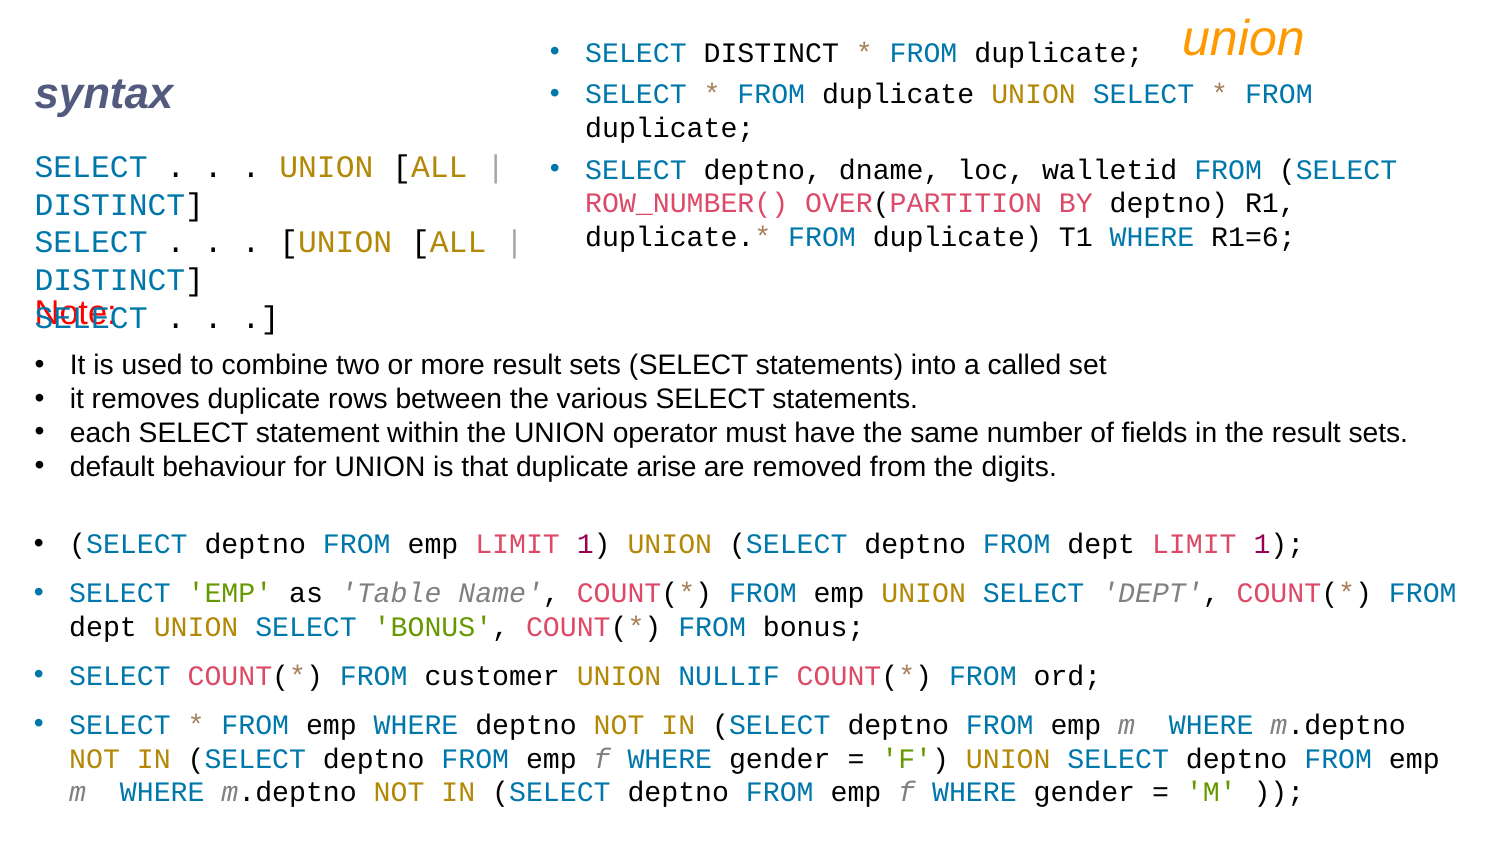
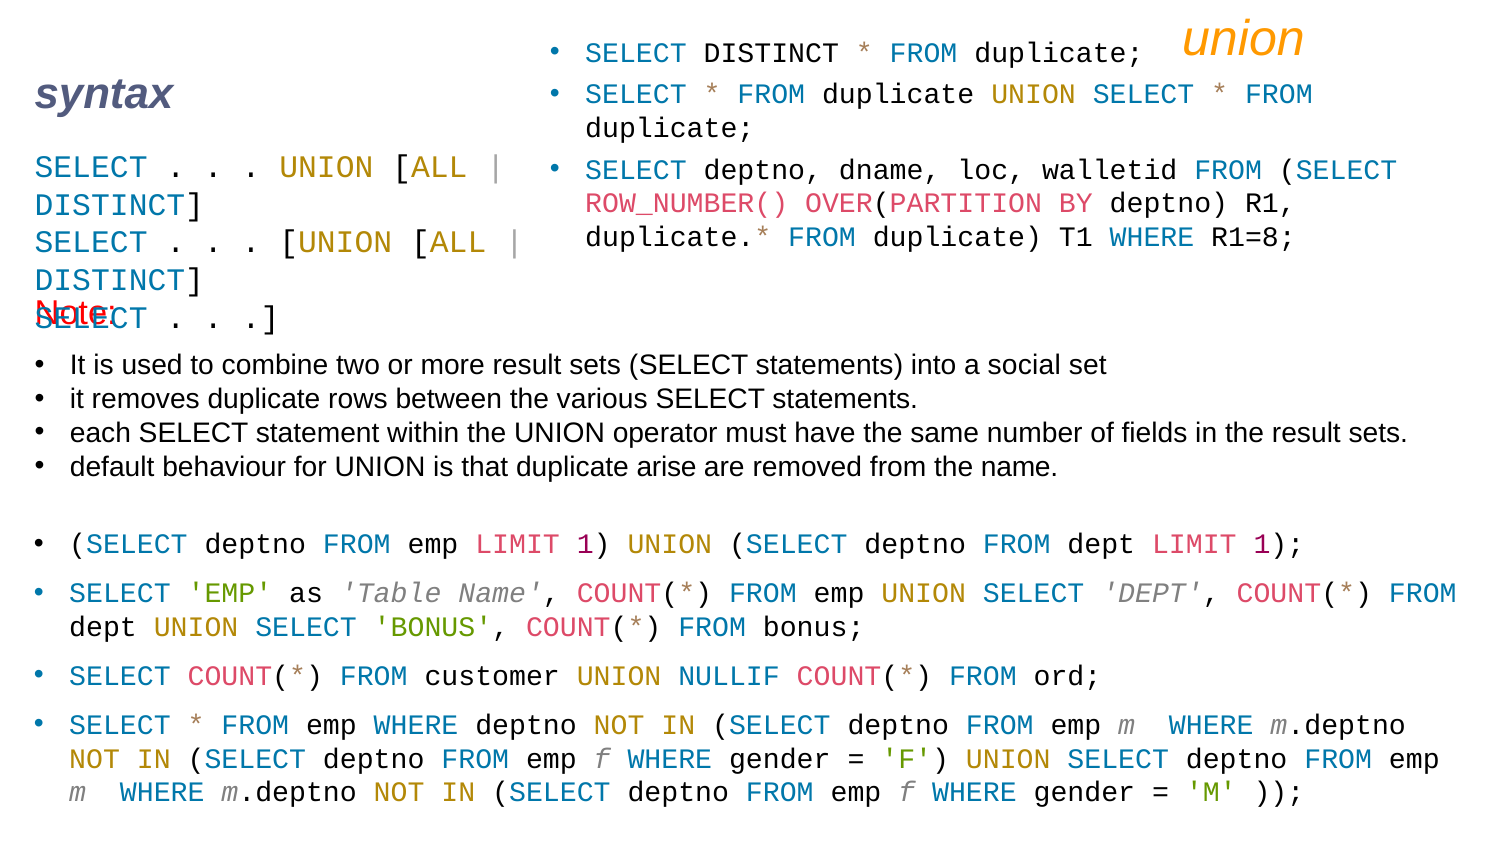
R1=6: R1=6 -> R1=8 (1254, 237)
called: called -> social (1024, 365)
the digits: digits -> name (1020, 467)
